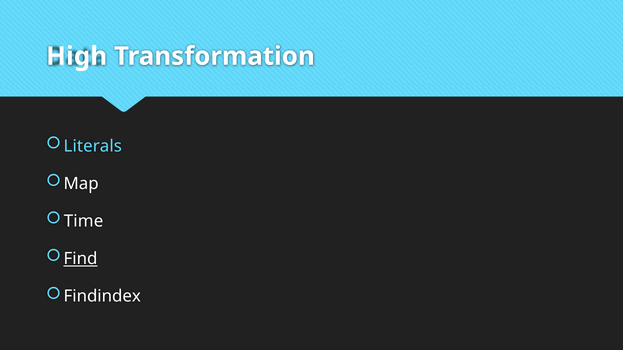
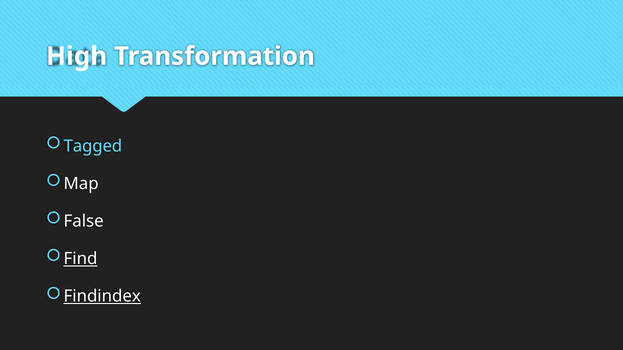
Literals: Literals -> Tagged (93, 146)
Time: Time -> False (84, 221)
Findindex underline: none -> present (102, 297)
